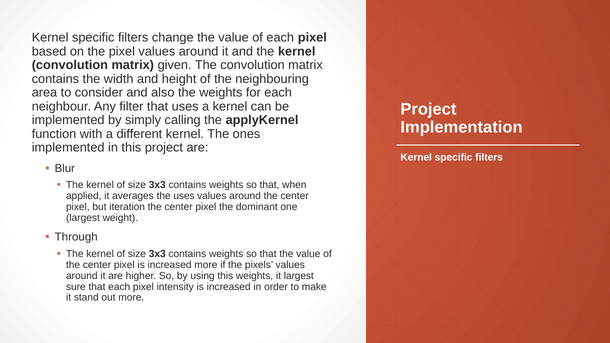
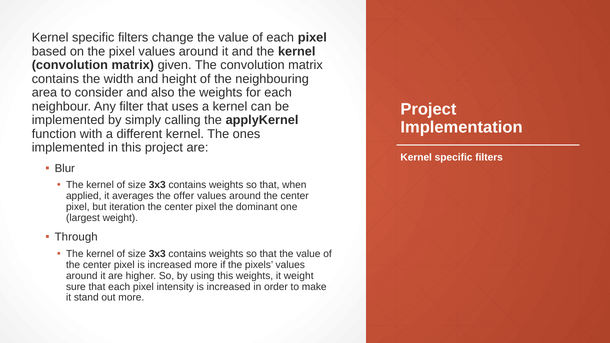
the uses: uses -> offer (184, 196)
it largest: largest -> weight (299, 276)
